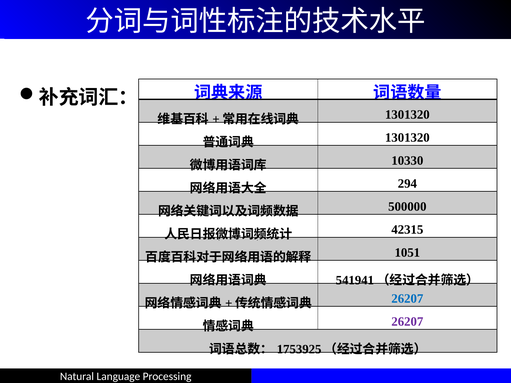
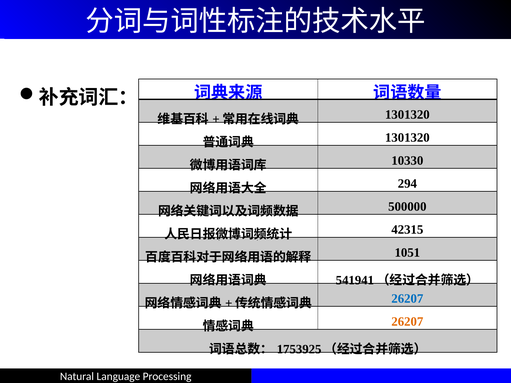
26207 colour: purple -> orange (407, 322)
